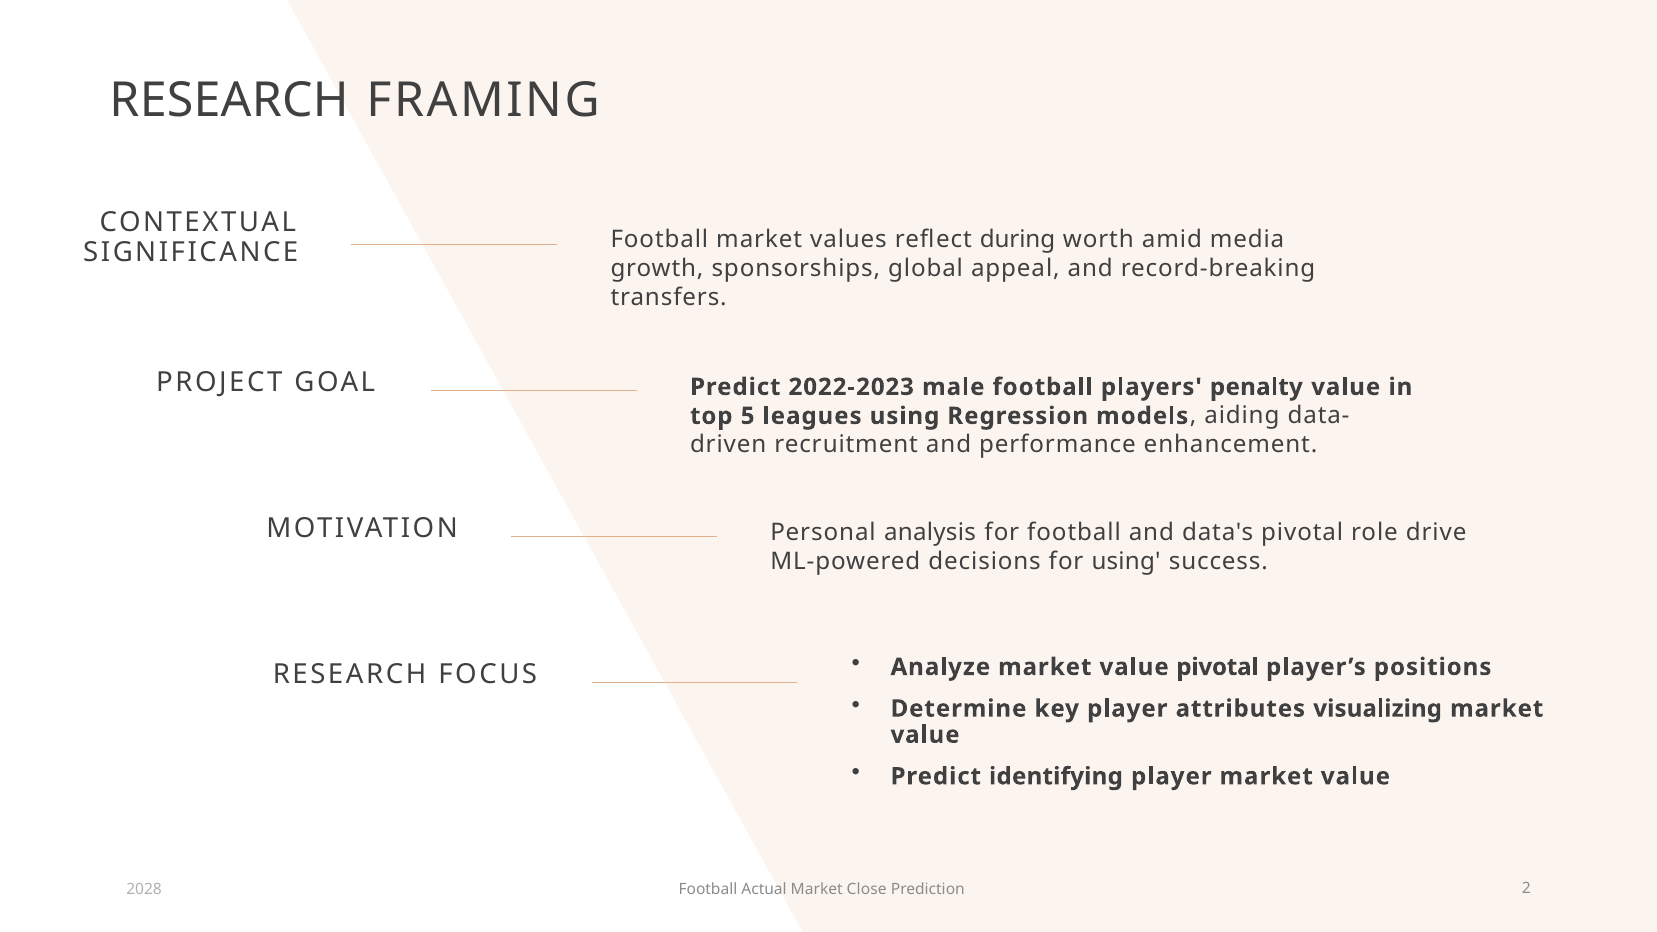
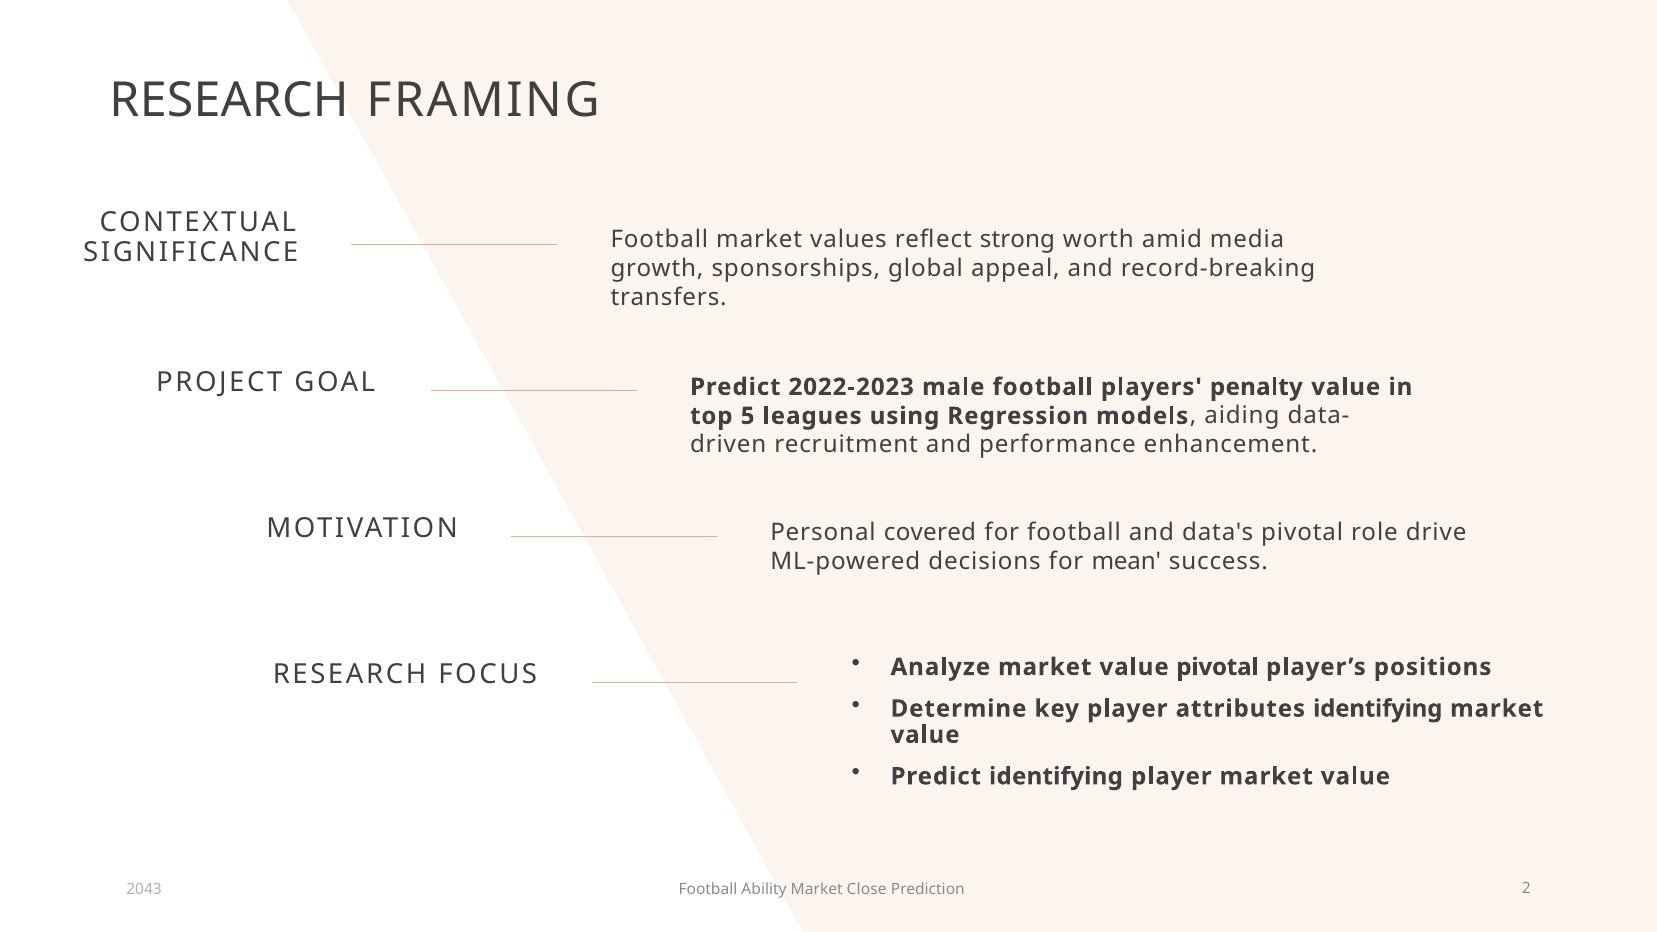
during: during -> strong (1017, 239)
analysis: analysis -> covered (930, 533)
for using: using -> mean (1126, 562)
attributes visualizing: visualizing -> identifying (1378, 709)
2028: 2028 -> 2043 (144, 890)
Actual: Actual -> Ability (764, 890)
